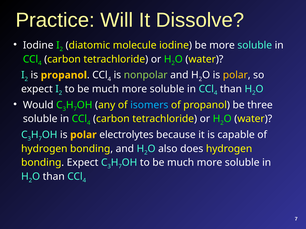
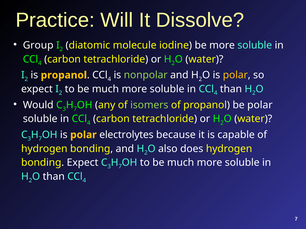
Iodine: Iodine -> Group (38, 45)
isomers colour: light blue -> light green (149, 105)
be three: three -> polar (260, 105)
